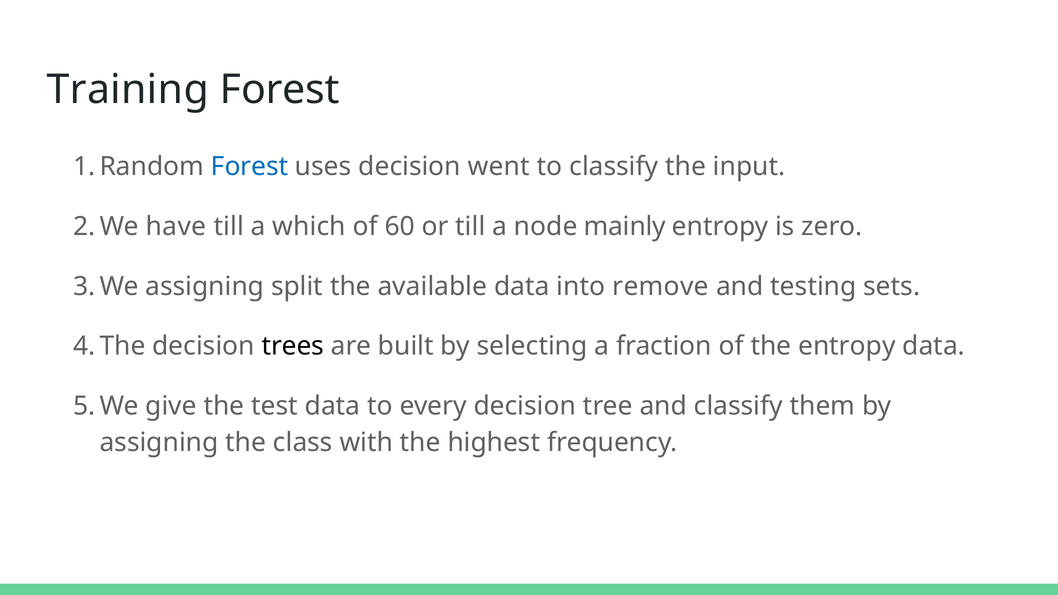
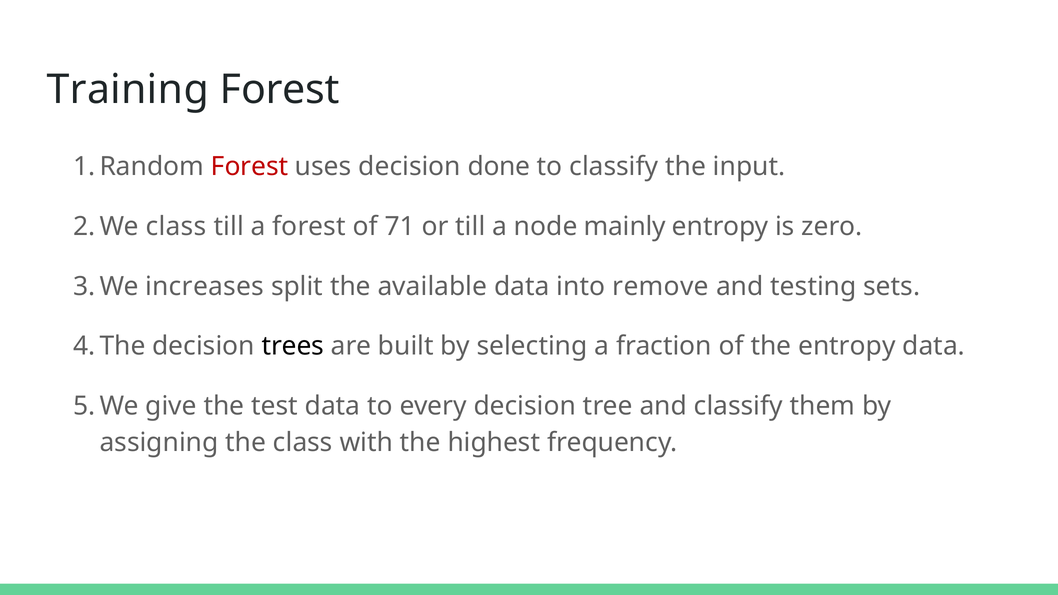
Forest colour: blue -> red (250, 166)
went: went -> done (499, 166)
have: have -> class (176, 226)
a which: which -> forest (309, 226)
60: 60 -> 71 (400, 226)
assigning: assigning -> increases (205, 286)
